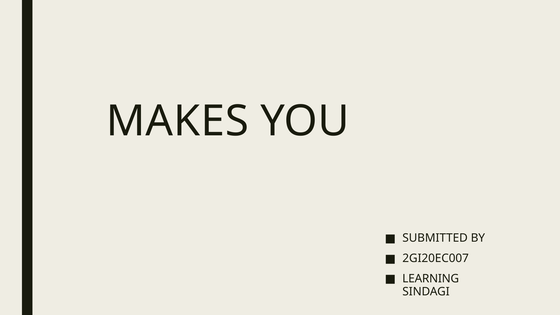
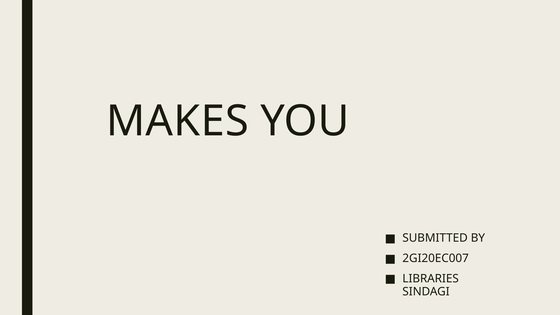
LEARNING: LEARNING -> LIBRARIES (431, 278)
